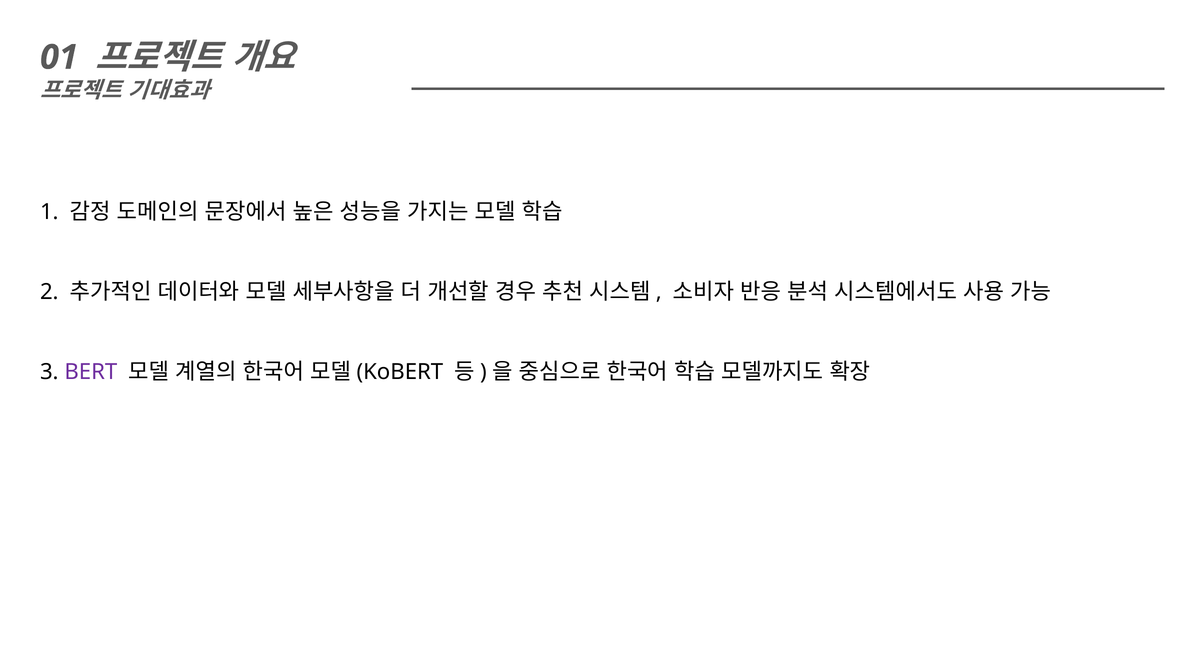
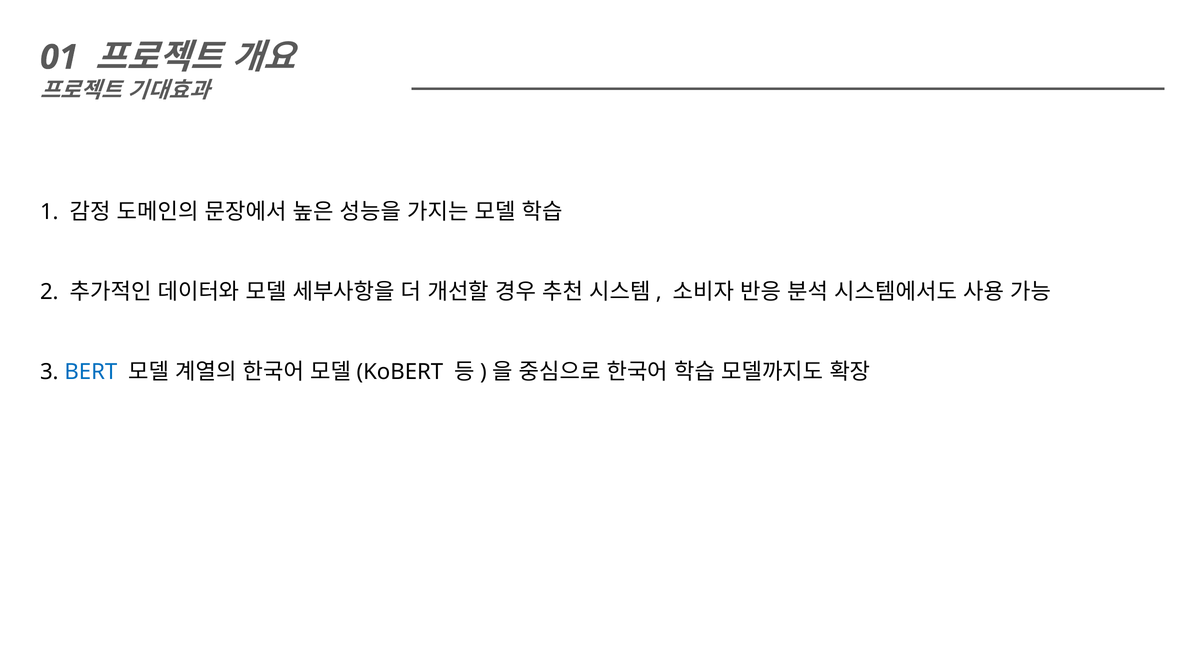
BERT colour: purple -> blue (91, 372)
